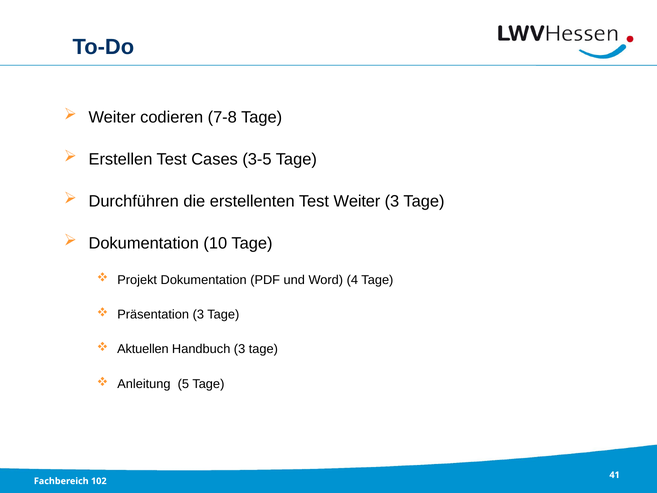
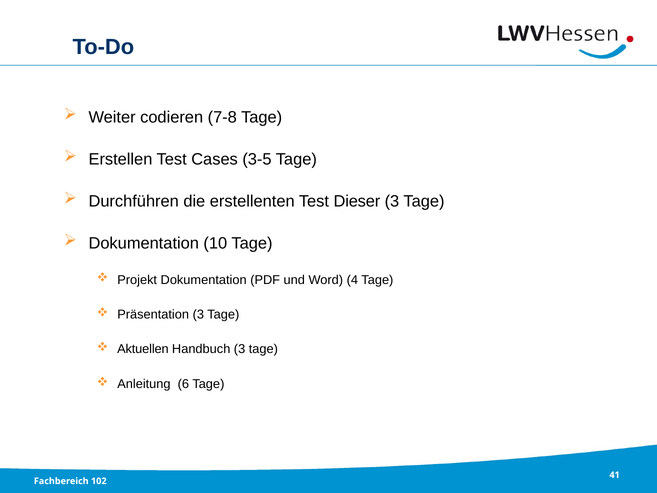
Test Weiter: Weiter -> Dieser (357, 201)
5: 5 -> 6 (183, 384)
